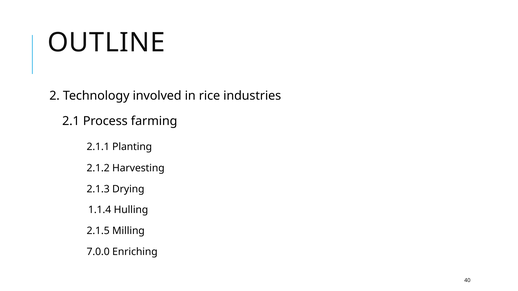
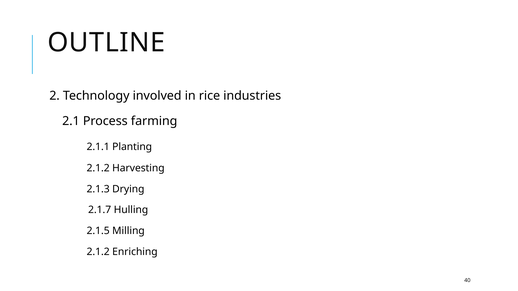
1.1.4: 1.1.4 -> 2.1.7 (100, 210)
7.0.0: 7.0.0 -> 2.1.2 (98, 252)
